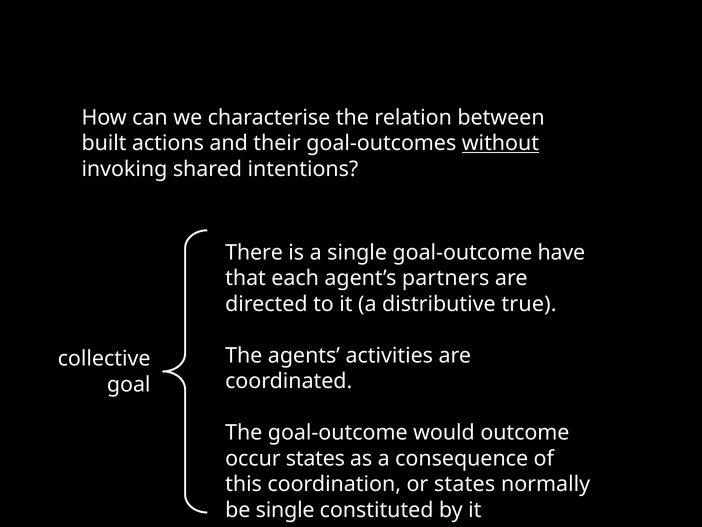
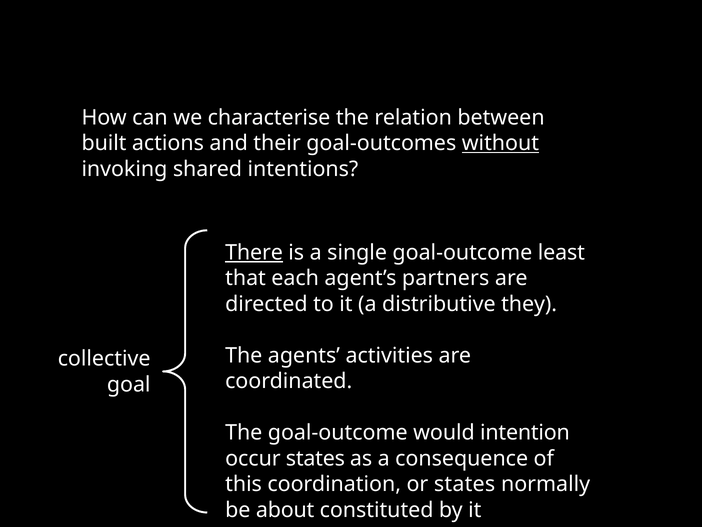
There underline: none -> present (254, 252)
have: have -> least (561, 252)
true: true -> they (529, 304)
outcome: outcome -> intention (525, 432)
be single: single -> about (285, 510)
